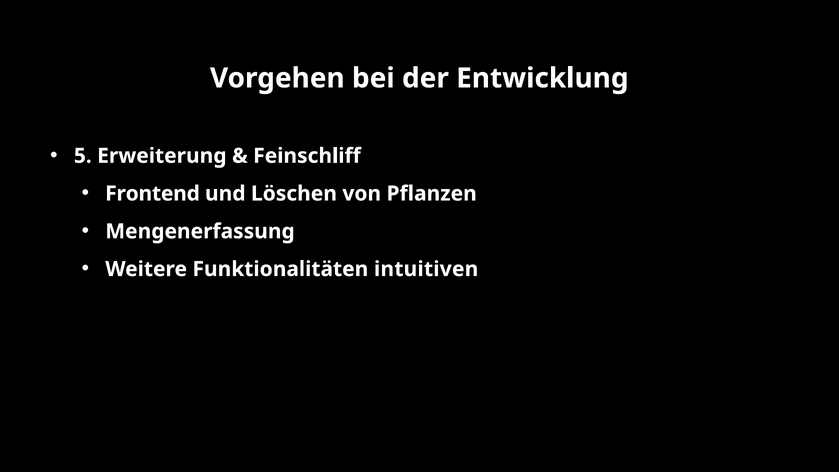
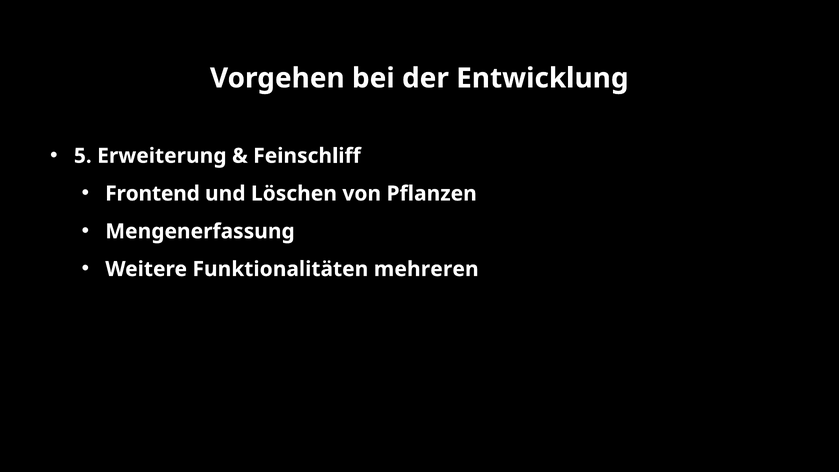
intuitiven: intuitiven -> mehreren (426, 269)
